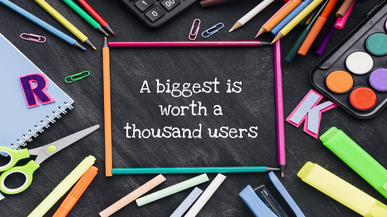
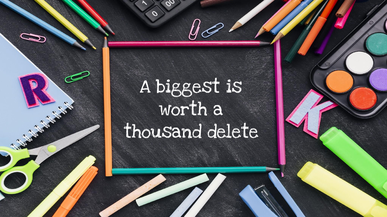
users: users -> delete (233, 132)
